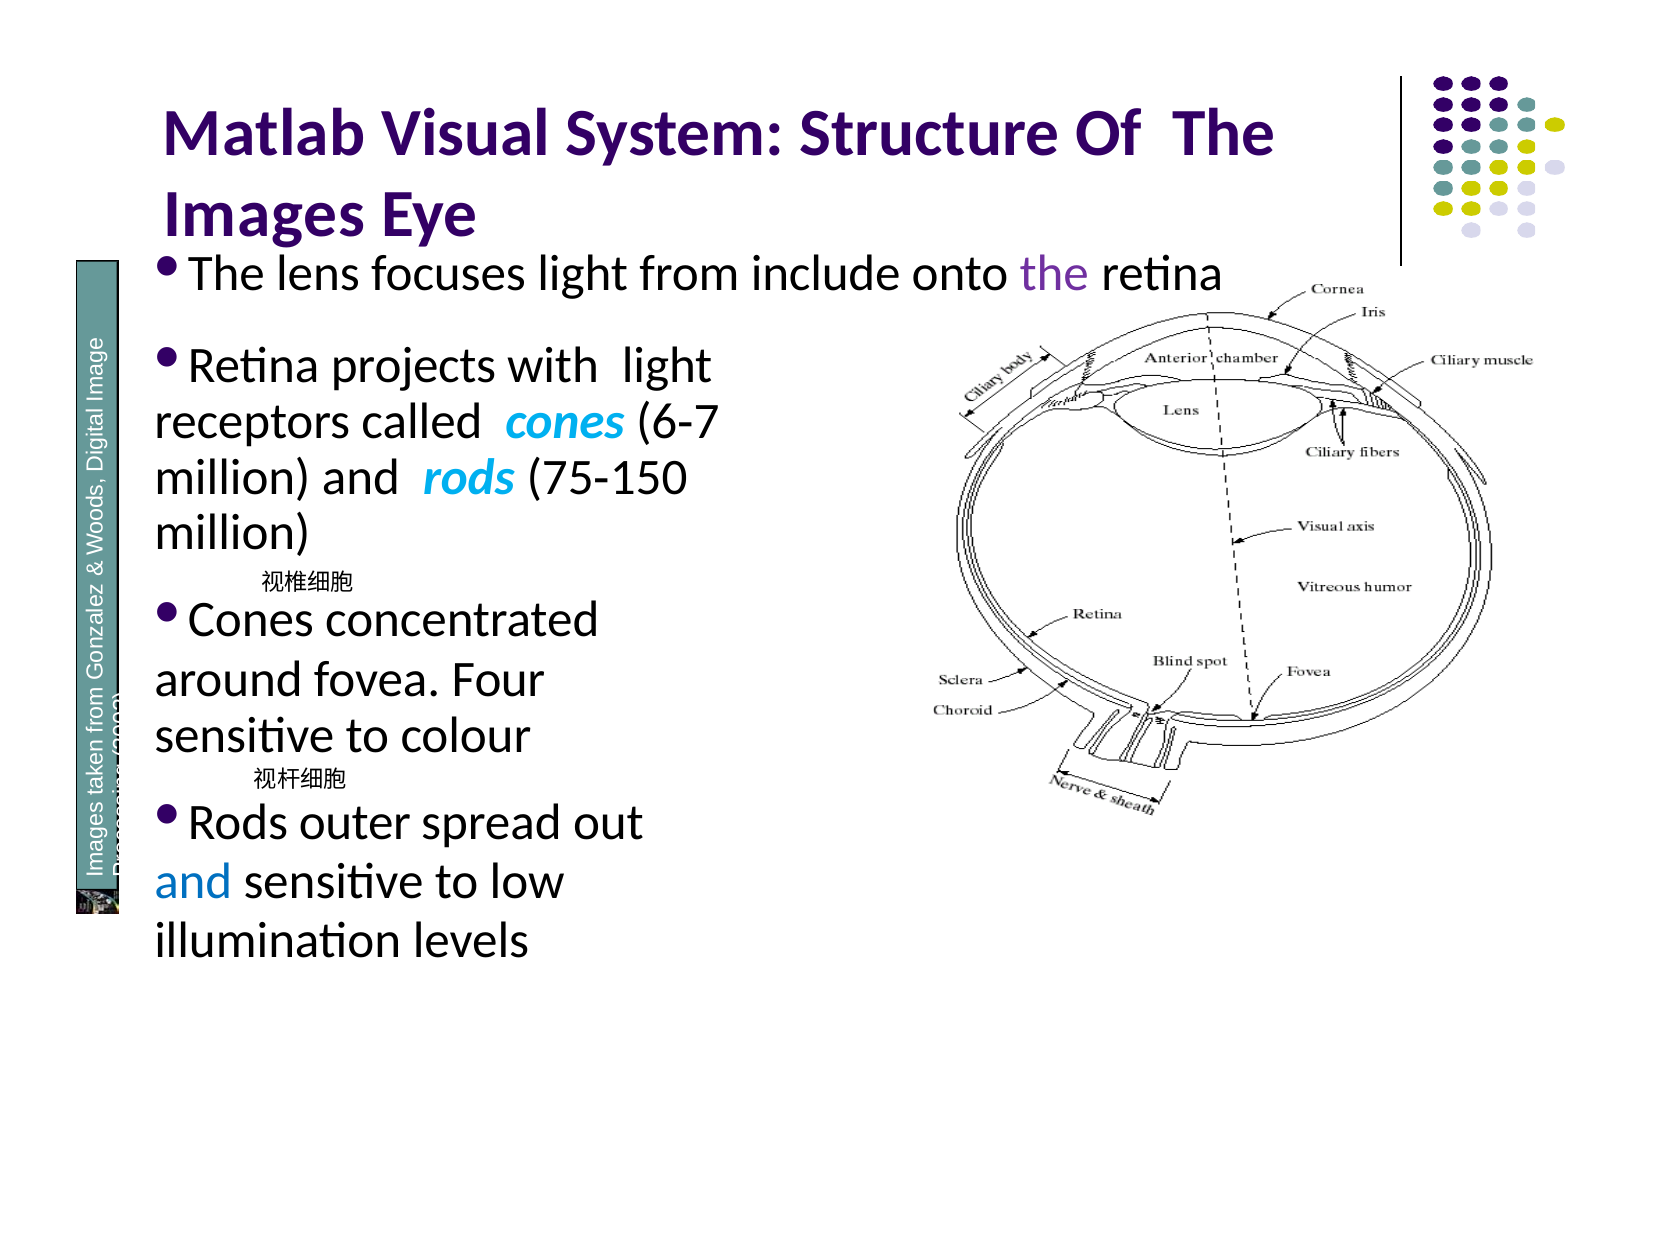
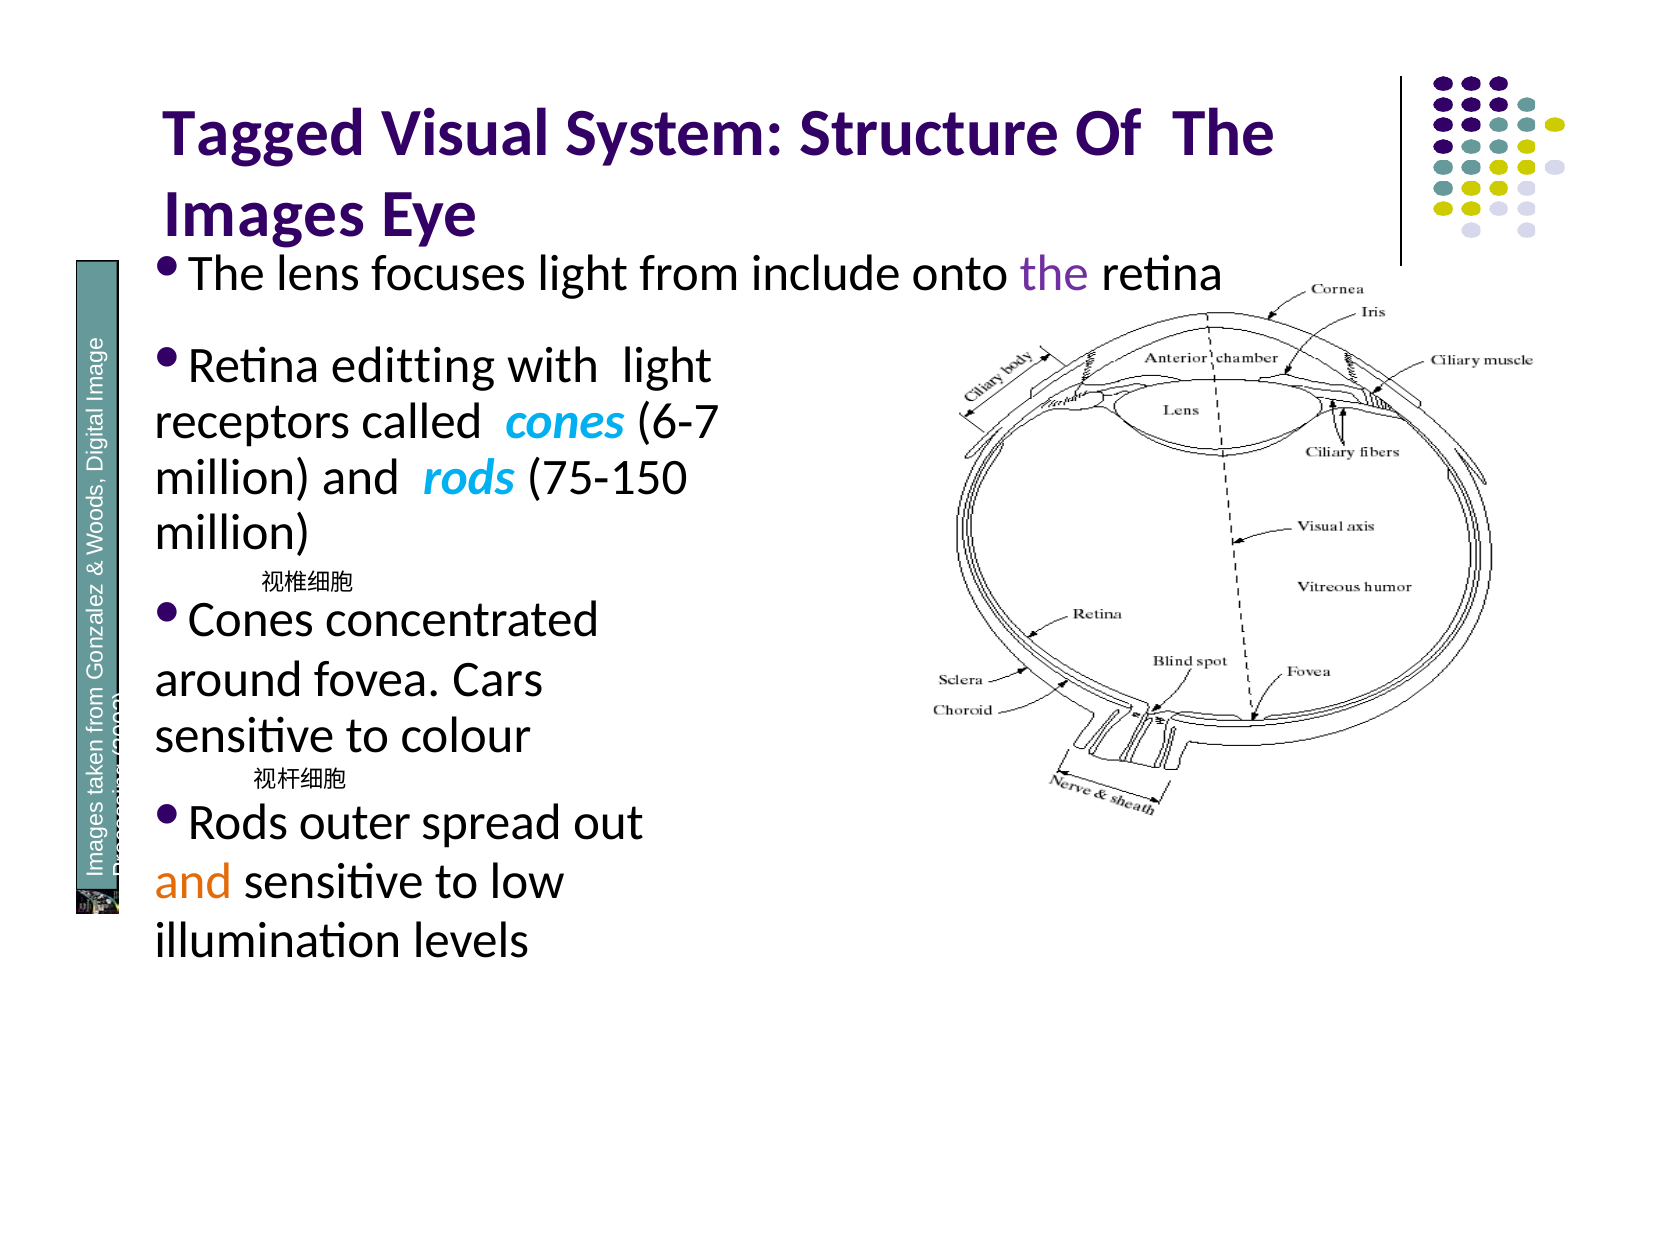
Matlab: Matlab -> Tagged (264, 133)
projects: projects -> editting (413, 365)
Four: Four -> Cars (498, 680)
and colour: blue -> orange (193, 881)
